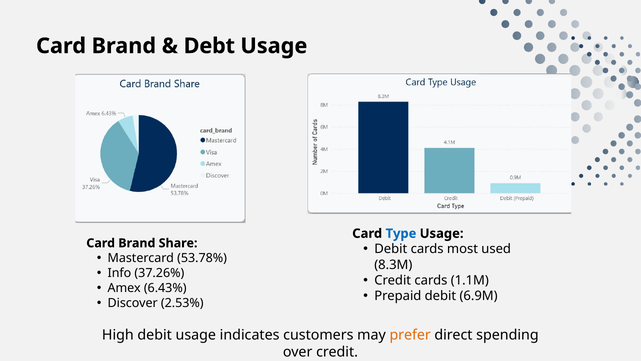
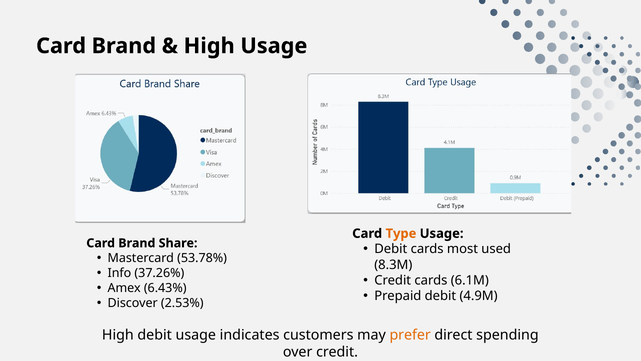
Debt: Debt -> High (209, 46)
Type colour: blue -> orange (401, 233)
1.1M: 1.1M -> 6.1M (470, 280)
6.9M: 6.9M -> 4.9M (479, 296)
